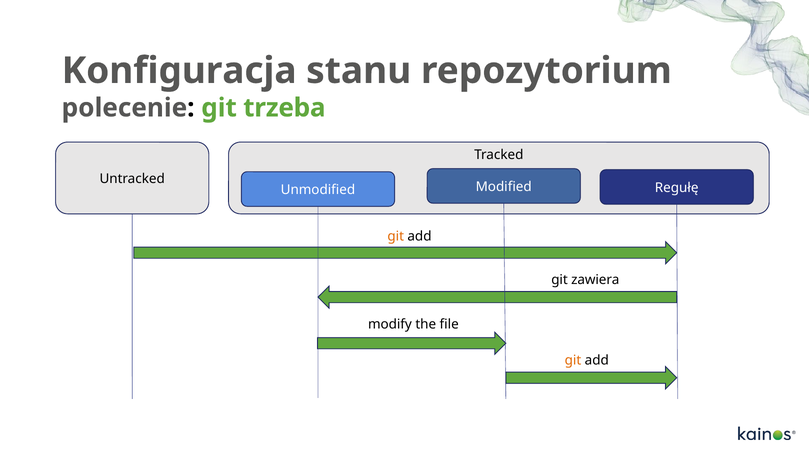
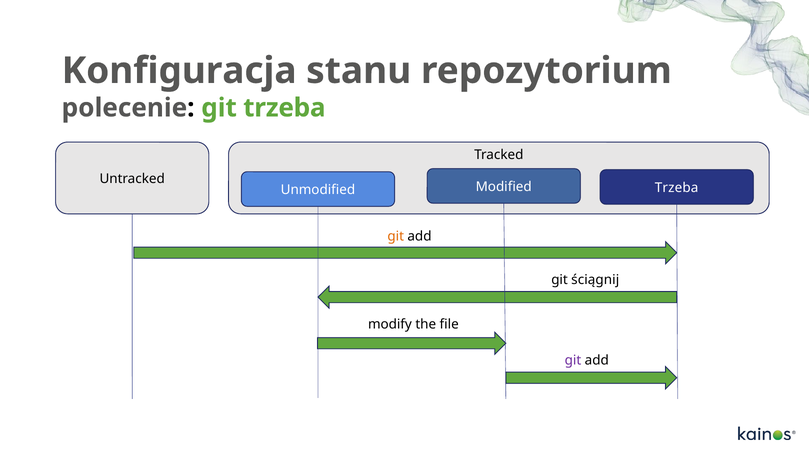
Regułę: Regułę -> Trzeba (677, 188)
zawiera: zawiera -> ściągnij (595, 280)
git colour: orange -> purple (573, 360)
